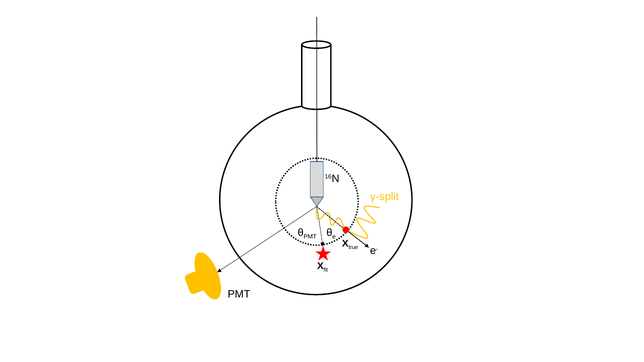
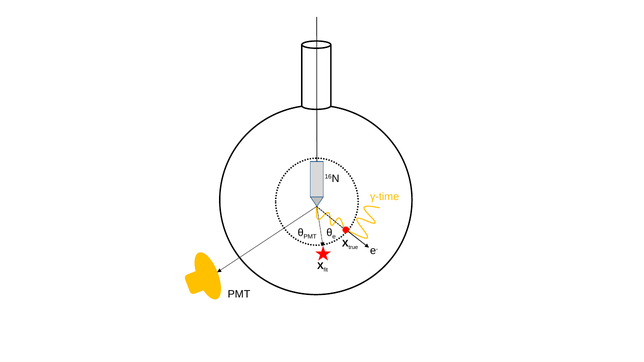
γ-split: γ-split -> γ-time (385, 197)
